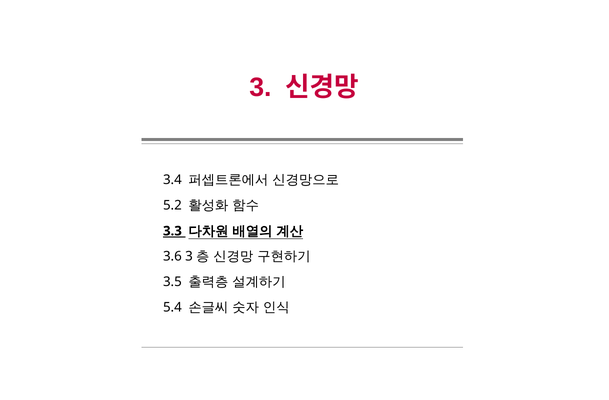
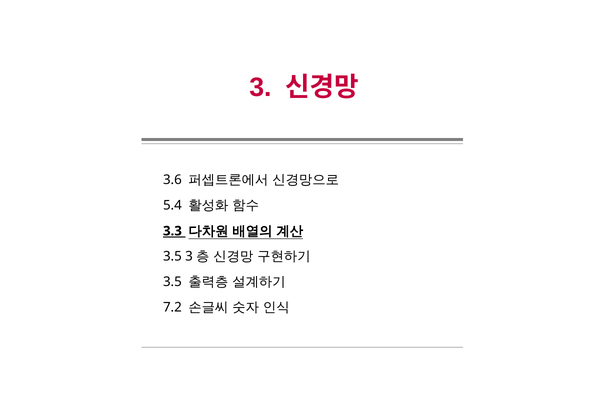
3.4: 3.4 -> 3.6 (172, 180)
5.2: 5.2 -> 5.4 (172, 206)
3.6: 3.6 -> 3.5 (172, 256)
5.4: 5.4 -> 7.2 (172, 307)
